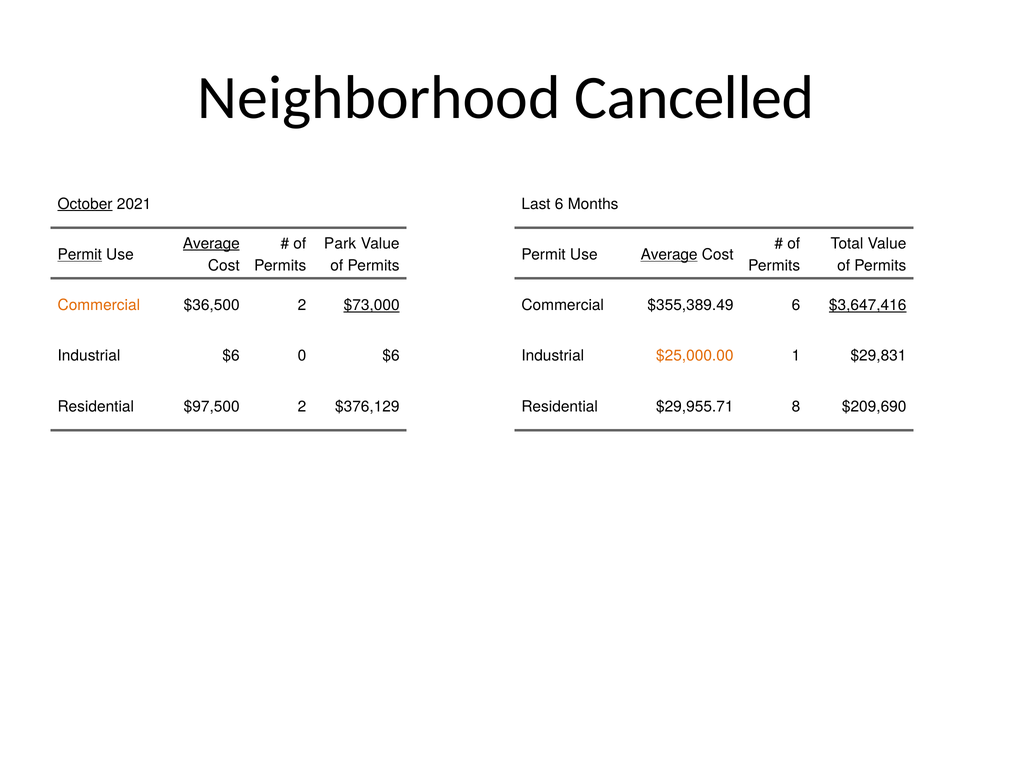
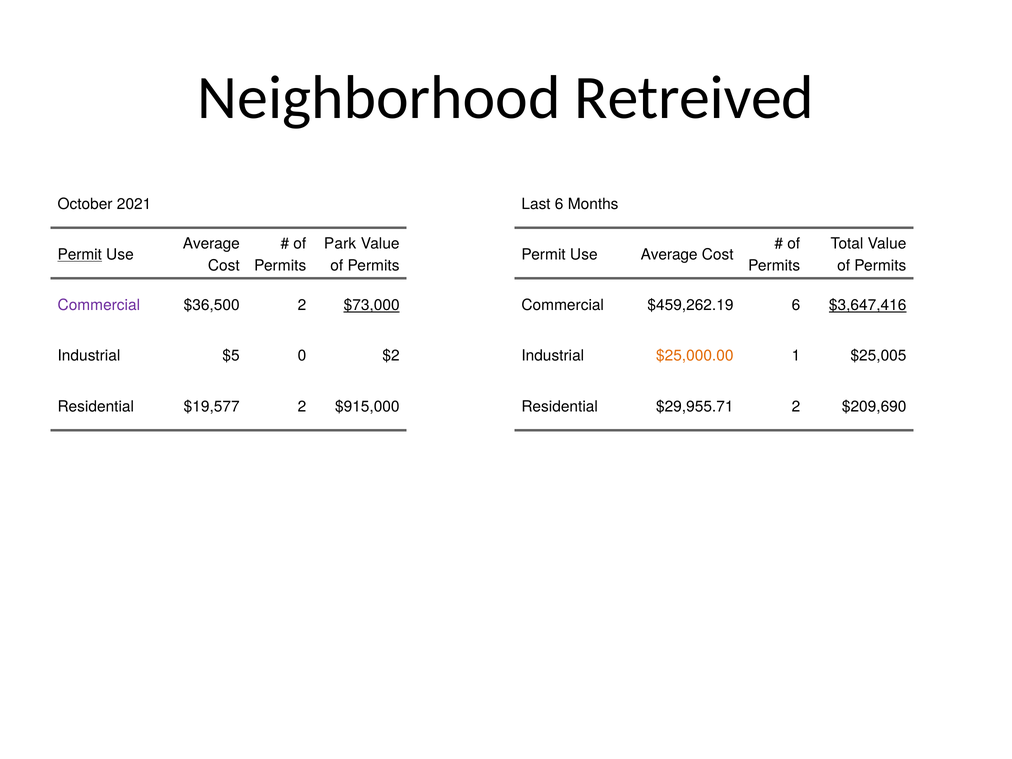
Cancelled: Cancelled -> Retreived (694, 98)
October underline: present -> none (85, 204)
Average underline: present -> none (211, 244)
Average underline: present -> none (669, 255)
Commercial colour: orange -> purple (99, 305)
$355,389.49: $355,389.49 -> $459,262.19 (690, 305)
Industrial $6: $6 -> $5 (231, 356)
0 $6: $6 -> $2 (391, 356)
$29,831: $29,831 -> $25,005 (878, 356)
$97,500: $97,500 -> $19,577 (212, 406)
$376,129: $376,129 -> $915,000 (367, 406)
$29,955.71 8: 8 -> 2 (796, 406)
